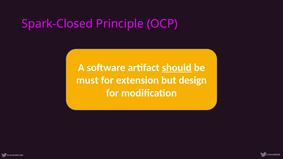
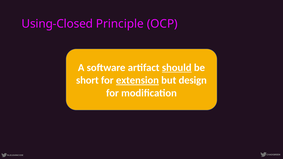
Spark-Closed: Spark-Closed -> Using-Closed (57, 24)
must: must -> short (87, 80)
extension underline: none -> present (137, 80)
